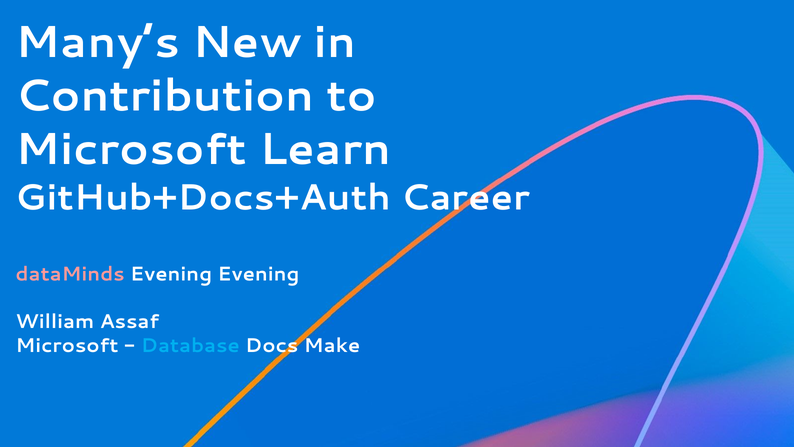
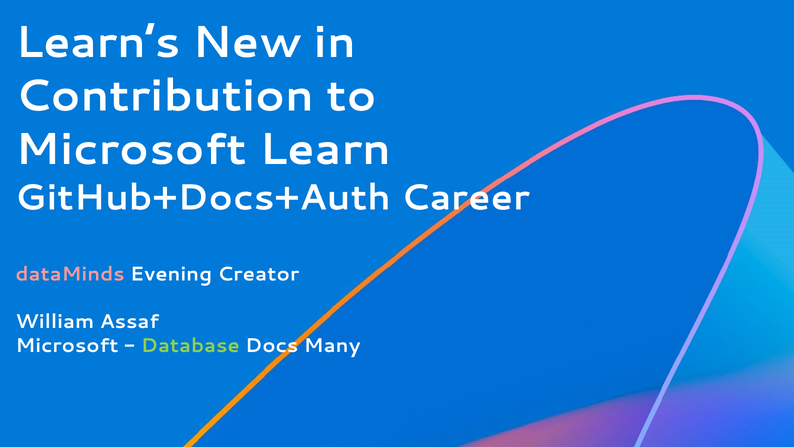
Many’s: Many’s -> Learn’s (98, 42)
Evening Evening: Evening -> Creator (258, 274)
Database colour: light blue -> light green (190, 345)
Make: Make -> Many (332, 345)
